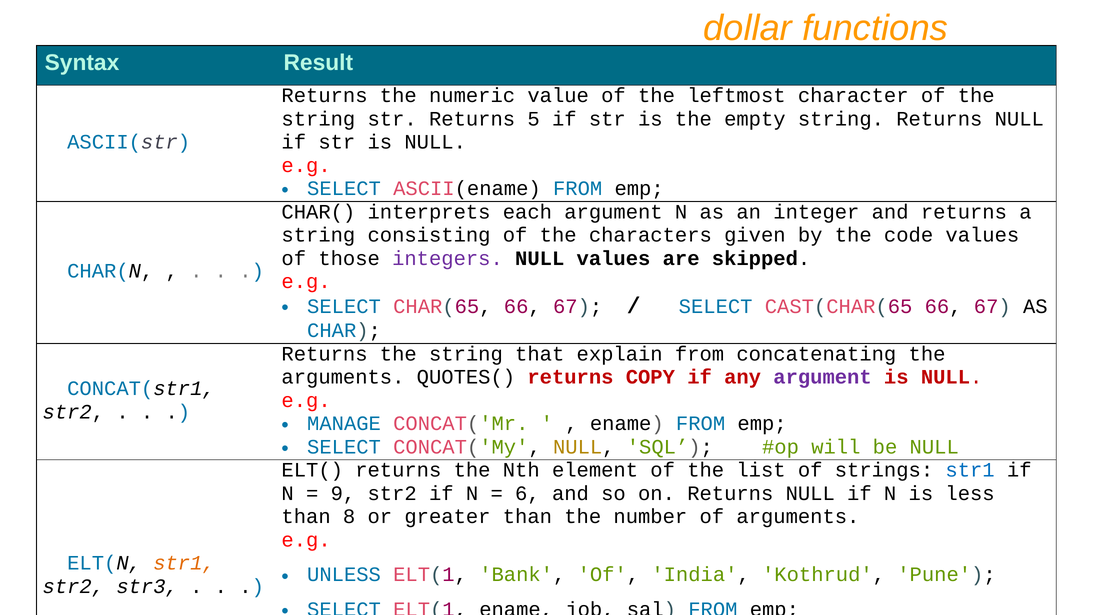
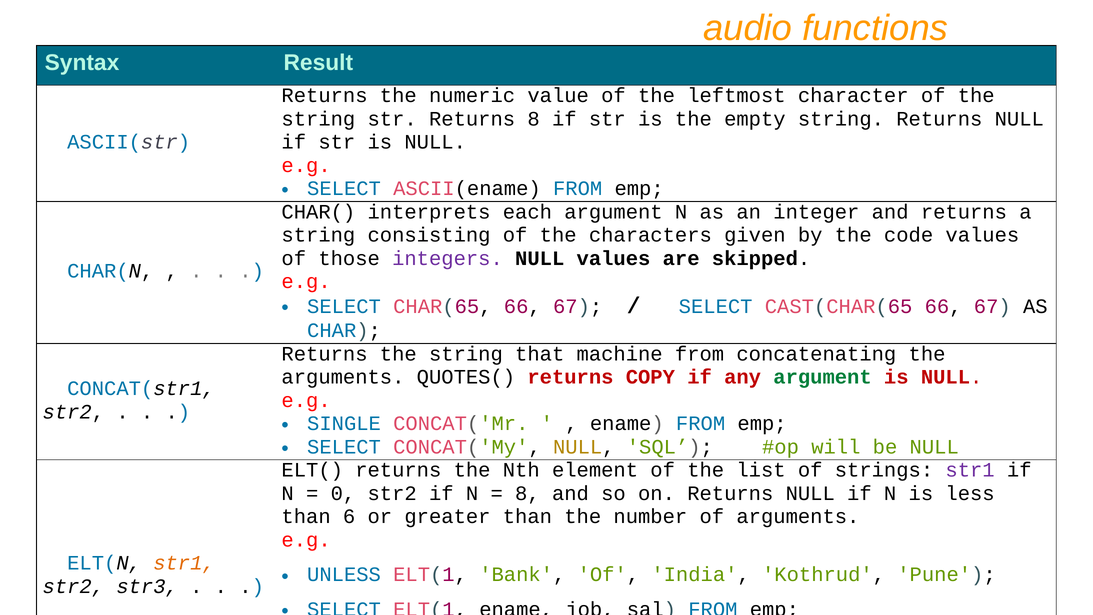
dollar: dollar -> audio (748, 28)
Returns 5: 5 -> 8 (534, 119)
explain: explain -> machine (620, 354)
argument colour: purple -> green (823, 377)
MANAGE: MANAGE -> SINGLE (344, 423)
str1 colour: blue -> purple (970, 470)
9: 9 -> 0 (343, 493)
6: 6 -> 8 (527, 493)
8: 8 -> 6 (349, 516)
